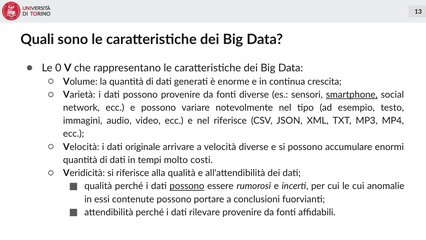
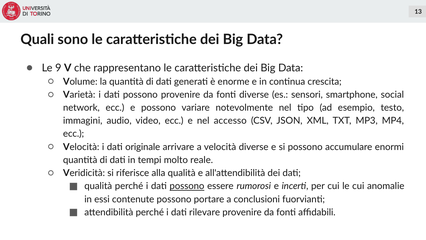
0: 0 -> 9 (58, 68)
smartphone underline: present -> none (352, 95)
nel riferisce: riferisce -> accesso (230, 121)
costi: costi -> reale (202, 160)
